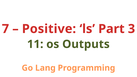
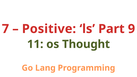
3: 3 -> 9 (131, 29)
Outputs: Outputs -> Thought (86, 44)
